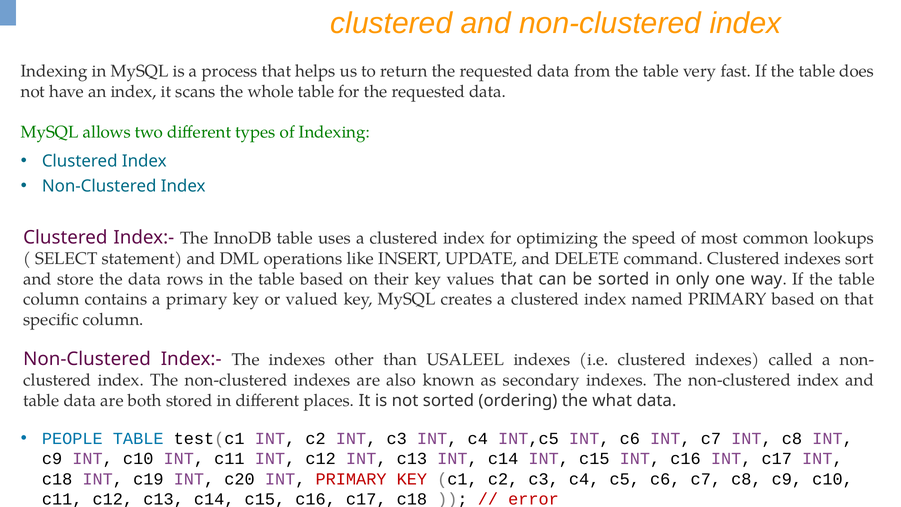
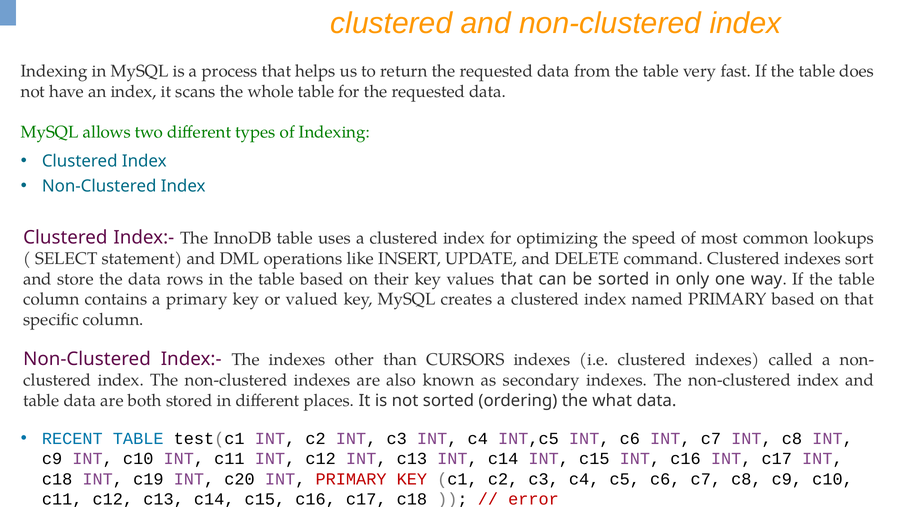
USALEEL: USALEEL -> CURSORS (465, 360)
PEOPLE: PEOPLE -> RECENT (72, 438)
